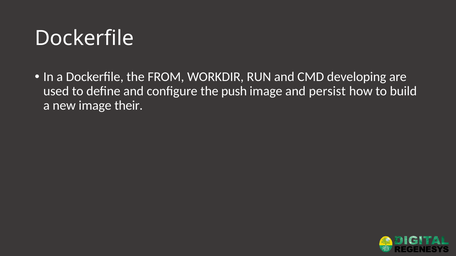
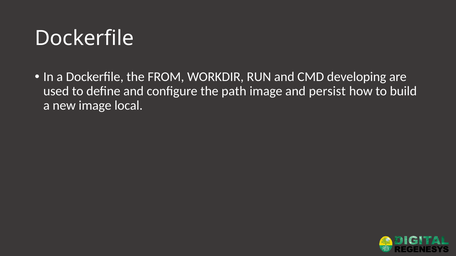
push: push -> path (234, 91)
their: their -> local (129, 106)
